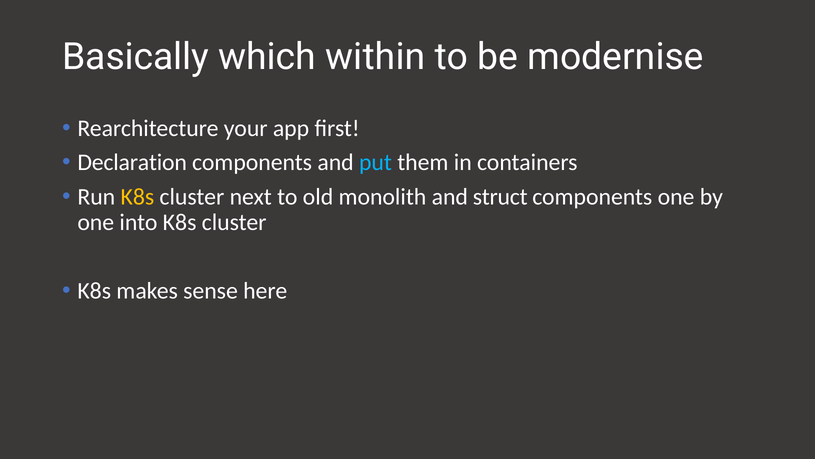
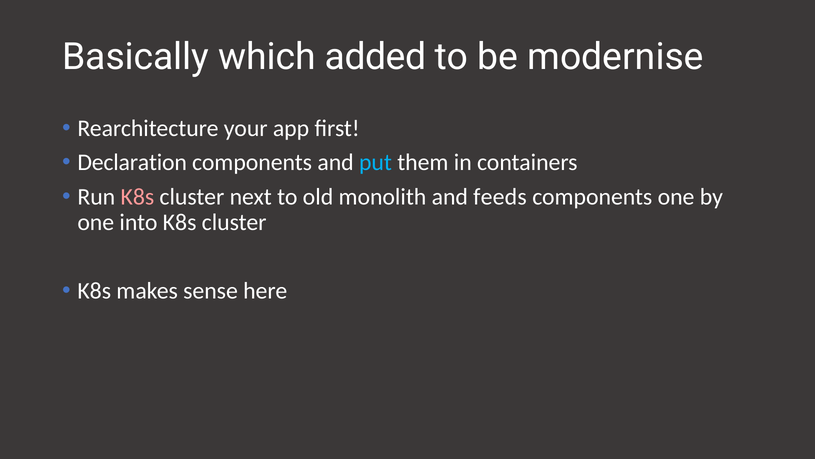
within: within -> added (376, 57)
K8s colour: yellow -> pink (137, 196)
struct: struct -> feeds (500, 196)
